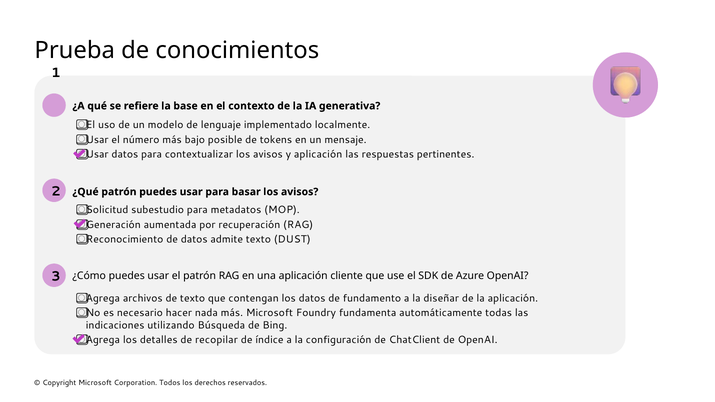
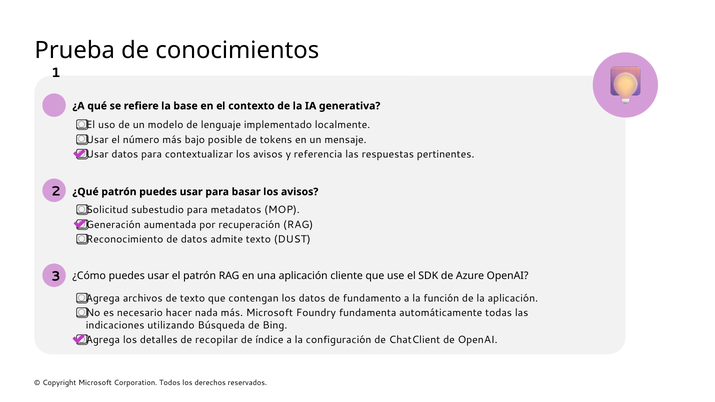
y aplicación: aplicación -> referencia (318, 154)
diseñar: diseñar -> función (441, 298)
